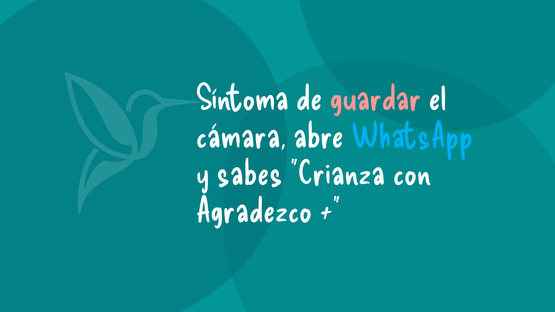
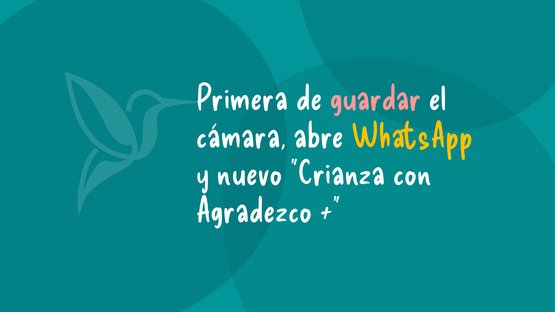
Síntoma: Síntoma -> Primera (242, 99)
WhatsApp colour: light blue -> yellow (412, 136)
sabes: sabes -> nuevo (250, 174)
